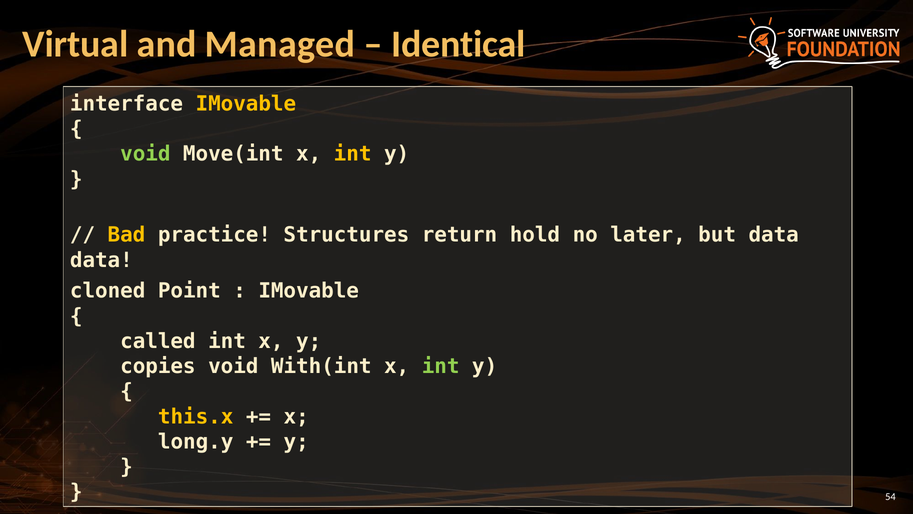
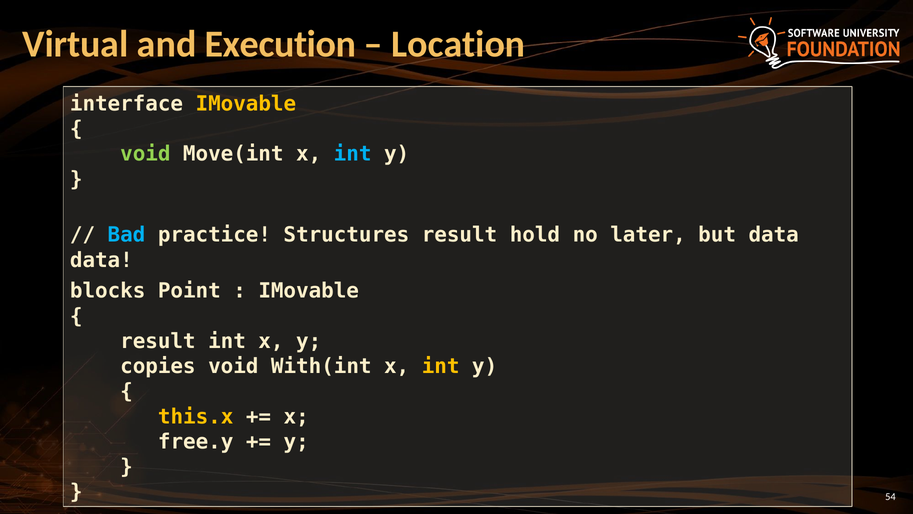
Managed: Managed -> Execution (280, 44)
Identical: Identical -> Location (458, 44)
int colour: yellow -> light blue (353, 154)
Bad colour: yellow -> light blue (126, 235)
Structures return: return -> result (459, 235)
cloned: cloned -> blocks (108, 291)
called: called -> result (158, 341)
int colour: light green -> yellow (441, 366)
long.y: long.y -> free.y (196, 441)
